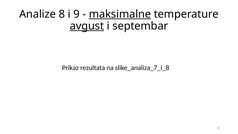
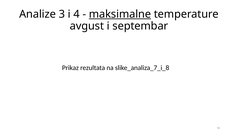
8: 8 -> 3 (62, 14)
9: 9 -> 4 (77, 14)
avgust underline: present -> none (87, 26)
